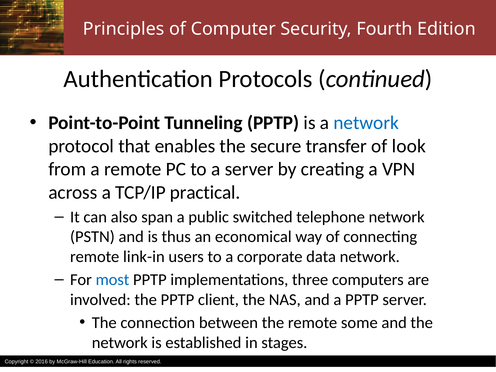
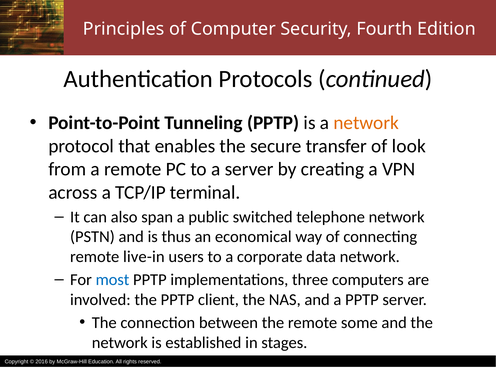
network colour: blue -> orange (366, 123)
practical: practical -> terminal (205, 192)
link-in: link-in -> live-in (144, 257)
